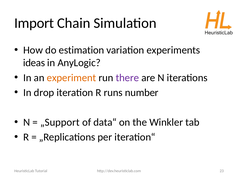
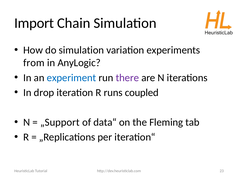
do estimation: estimation -> simulation (81, 50)
ideas: ideas -> from (34, 63)
experiment colour: orange -> blue (72, 77)
number: number -> coupled (142, 92)
Winkler: Winkler -> Fleming (166, 122)
